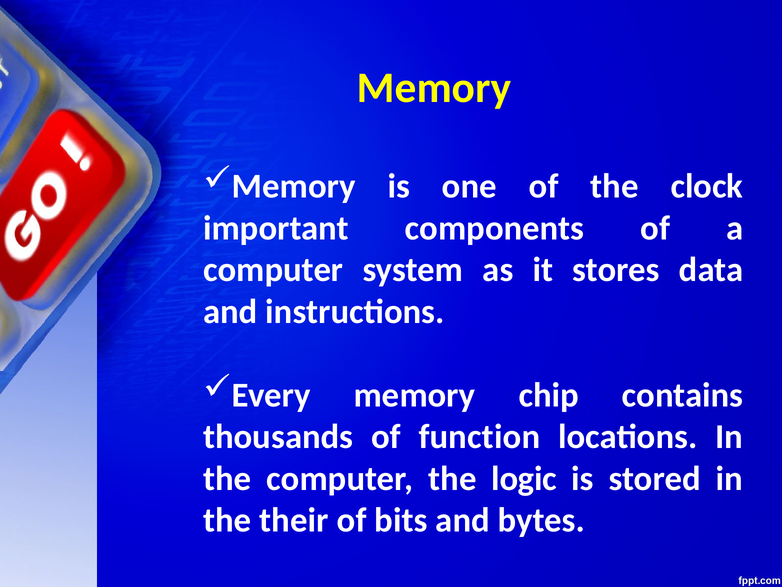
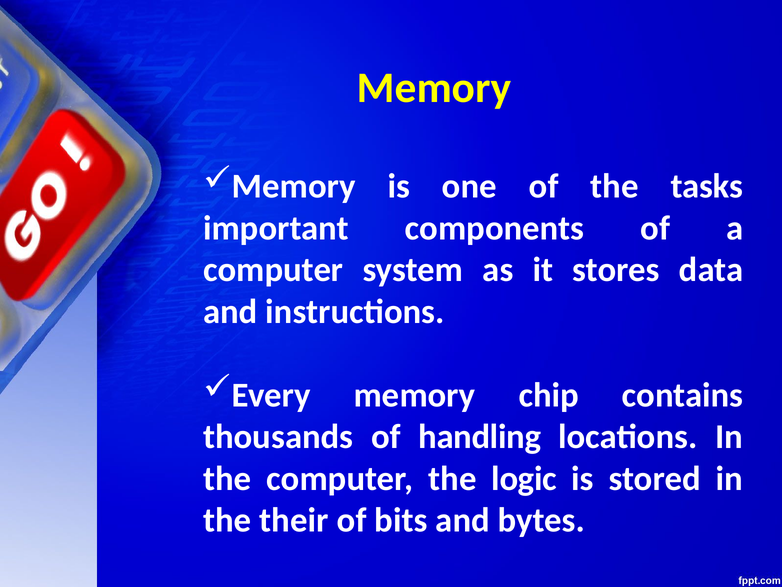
clock: clock -> tasks (707, 186)
function: function -> handling (480, 436)
